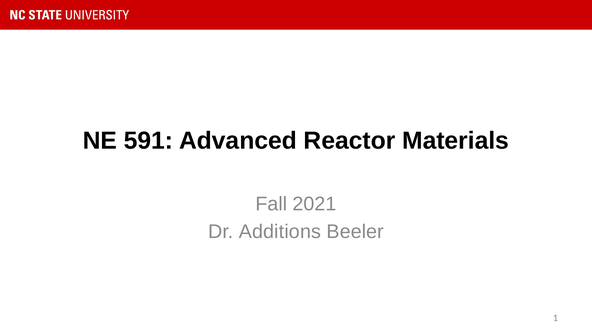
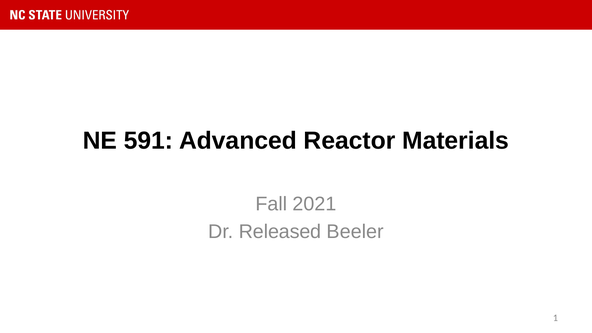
Additions: Additions -> Released (280, 232)
